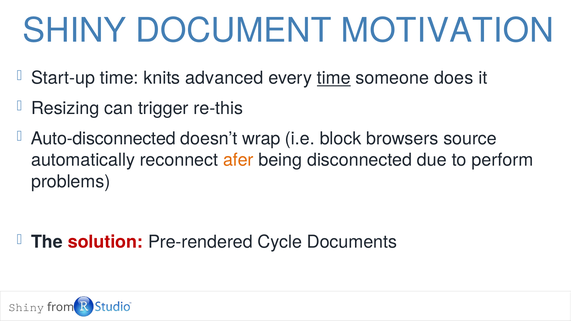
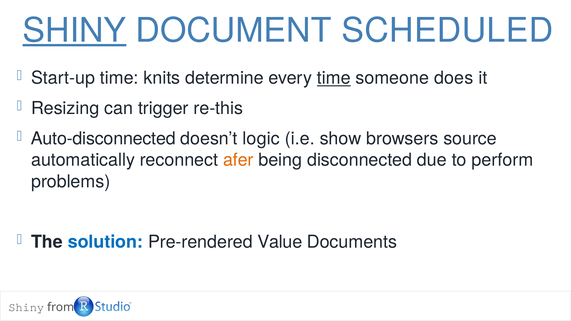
SHINY underline: none -> present (74, 31)
MOTIVATION: MOTIVATION -> SCHEDULED (447, 31)
advanced: advanced -> determine (224, 78)
wrap: wrap -> logic (261, 139)
block: block -> show (341, 139)
solution colour: red -> blue (105, 242)
Cycle: Cycle -> Value (280, 242)
